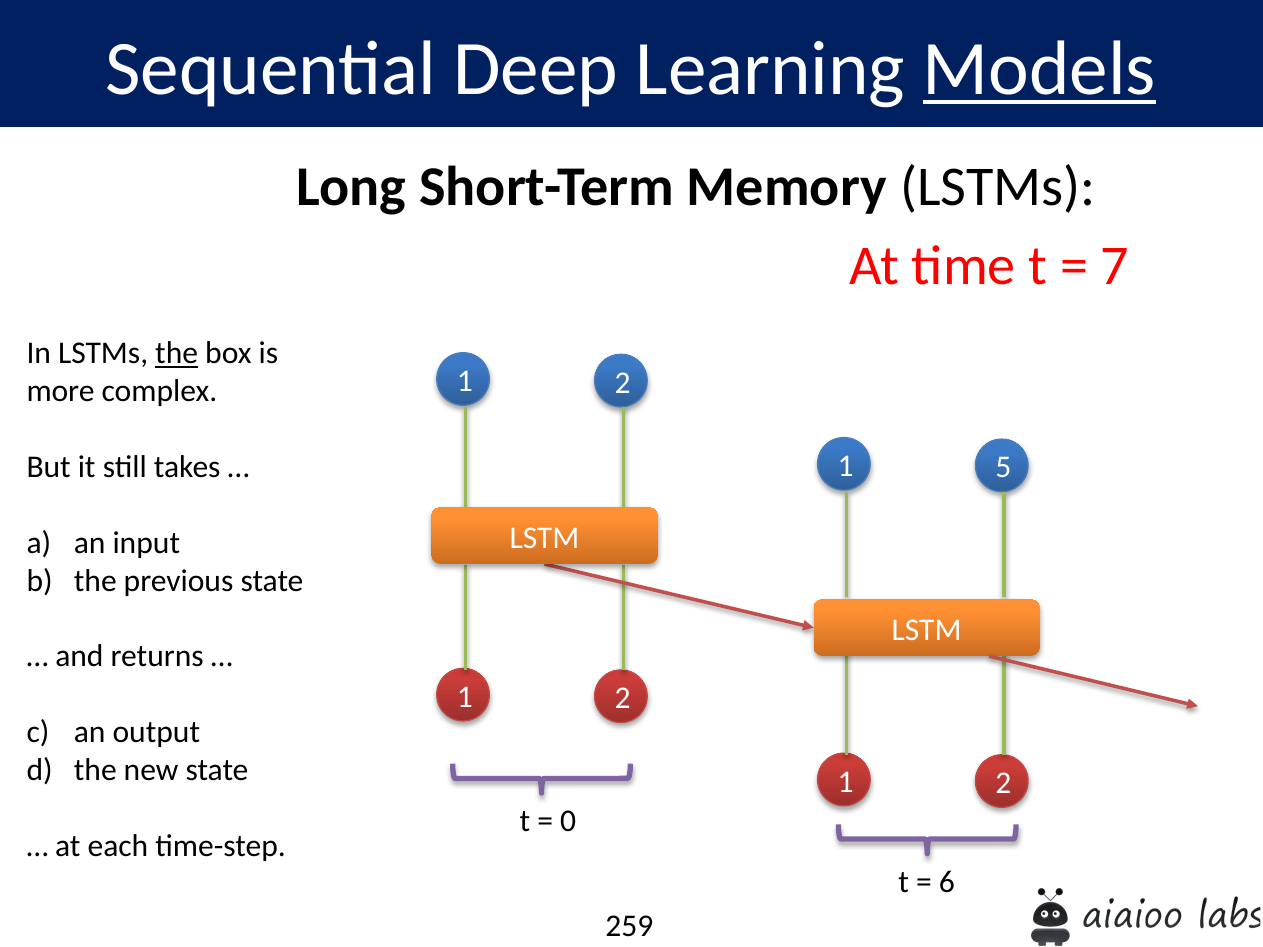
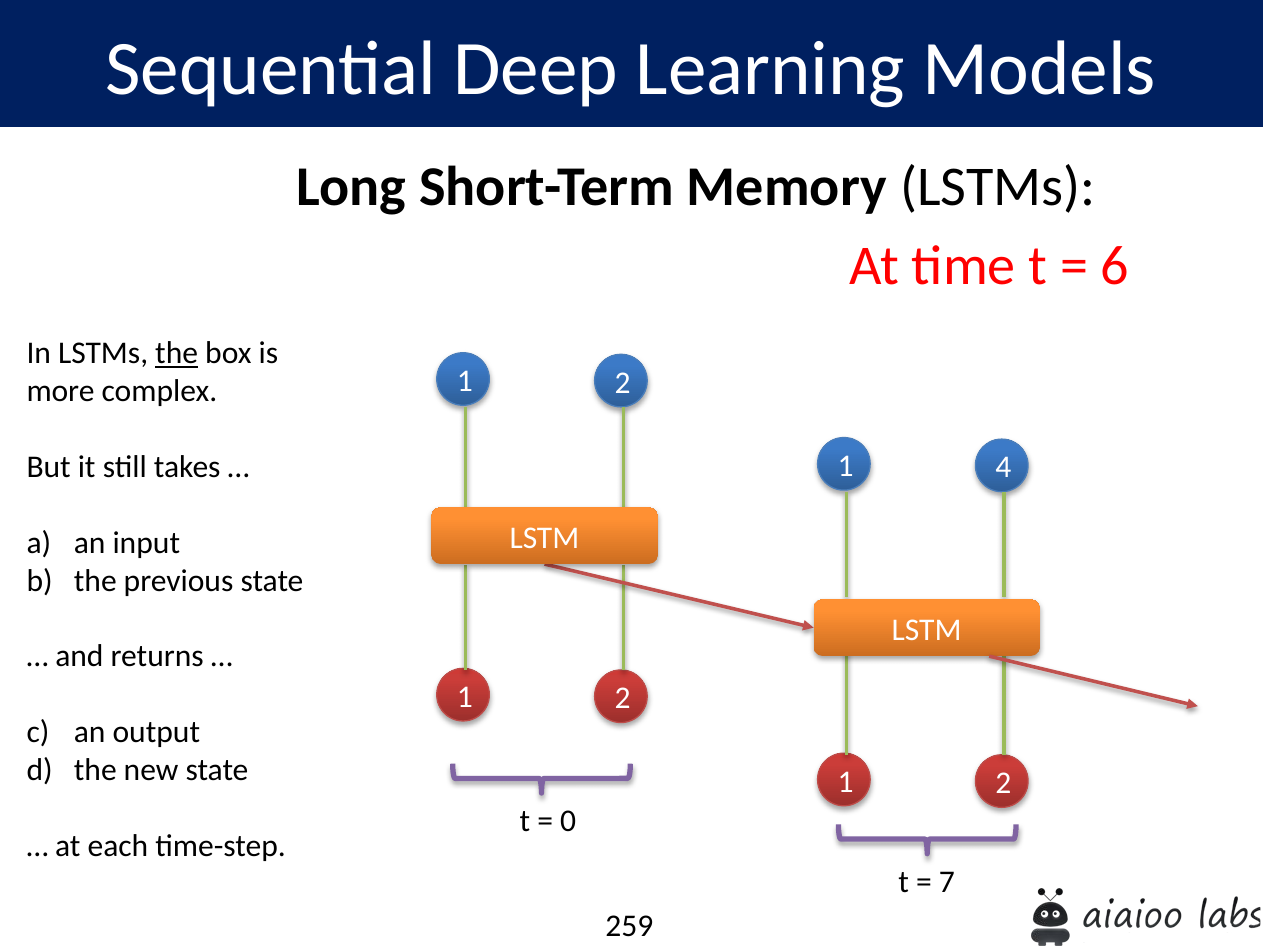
Models underline: present -> none (1039, 69)
7: 7 -> 6 (1115, 266)
5: 5 -> 4 (1003, 468)
6: 6 -> 7 (947, 883)
